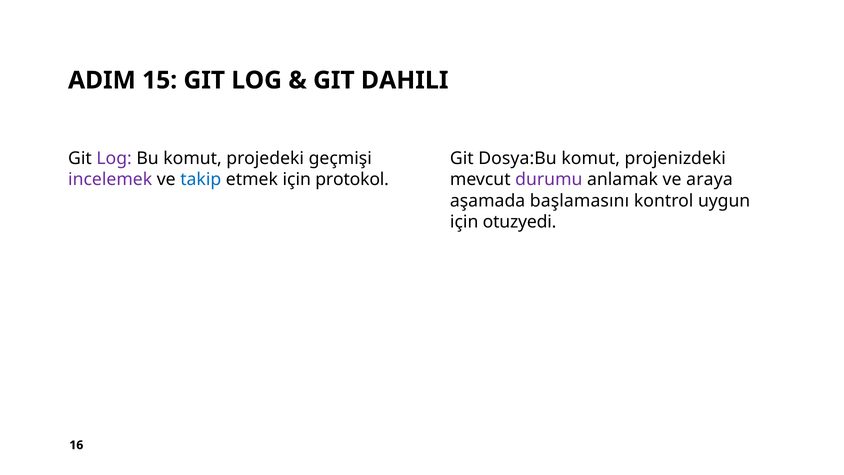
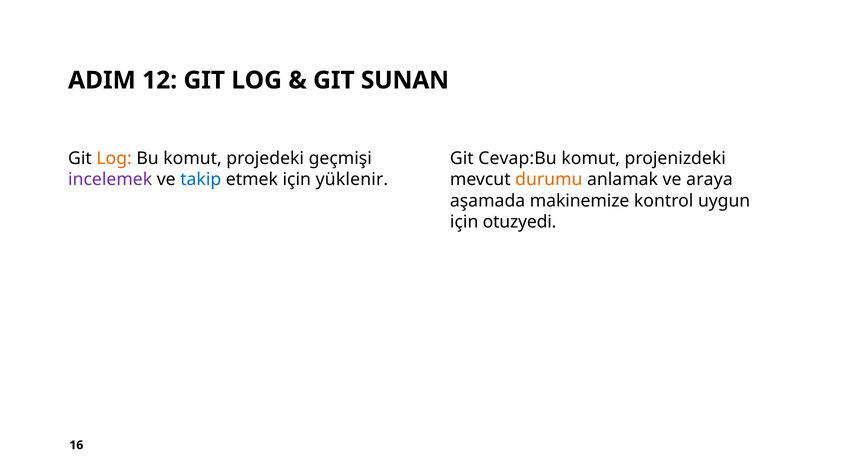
15: 15 -> 12 (160, 80)
DAHILI: DAHILI -> SUNAN (405, 80)
Log colour: purple -> orange (114, 158)
Dosya:Bu: Dosya:Bu -> Cevap:Bu (518, 158)
protokol: protokol -> yüklenir (352, 180)
durumu colour: purple -> orange (549, 180)
başlamasını: başlamasını -> makinemize (580, 201)
